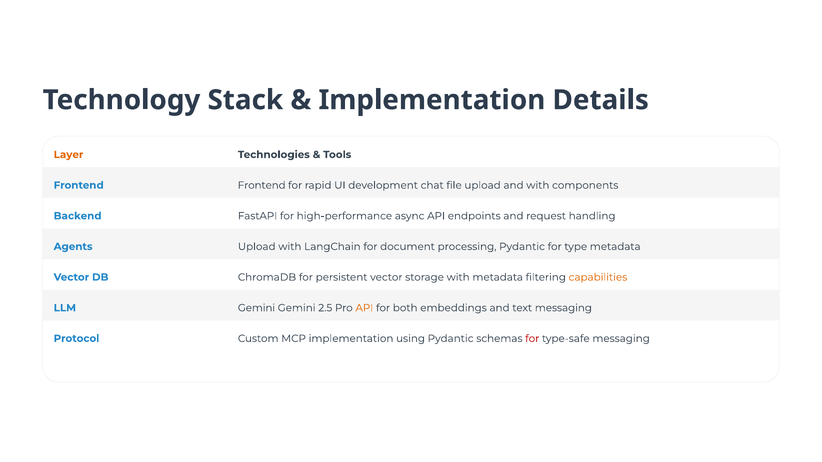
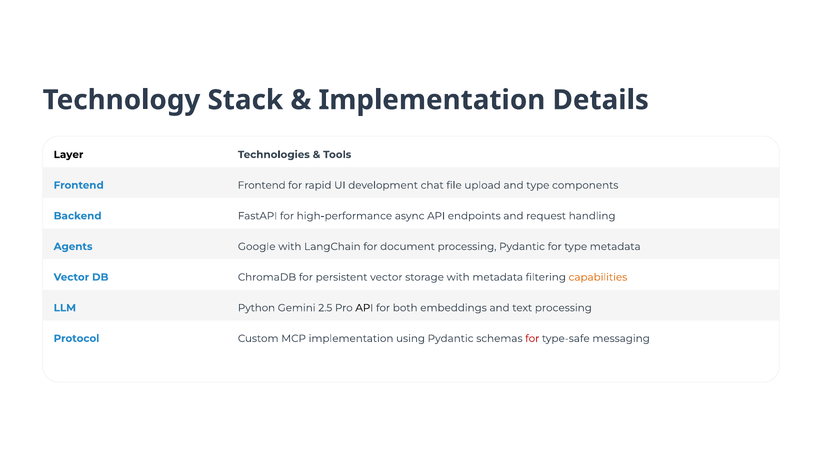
Layer colour: orange -> black (69, 155)
and with: with -> type (538, 185)
Agents Upload: Upload -> Google (257, 247)
LLM Gemini: Gemini -> Python (256, 308)
API colour: orange -> black (364, 308)
text messaging: messaging -> processing (563, 308)
